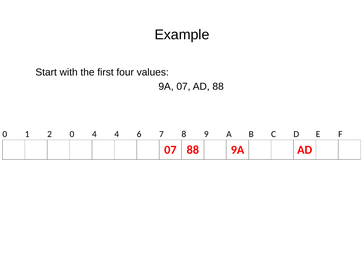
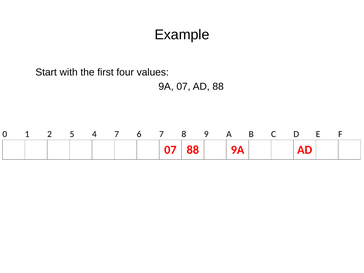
2 0: 0 -> 5 (72, 134)
4 4: 4 -> 7 (117, 134)
